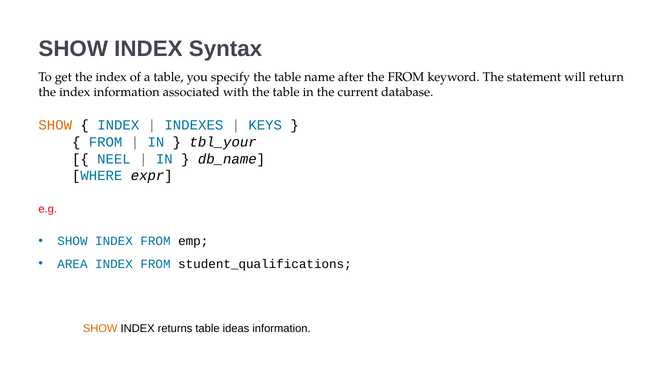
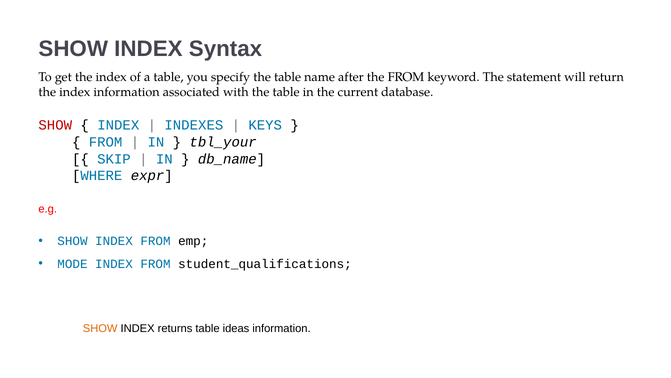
SHOW colour: orange -> red (55, 125)
NEEL: NEEL -> SKIP (114, 159)
AREA: AREA -> MODE (72, 264)
